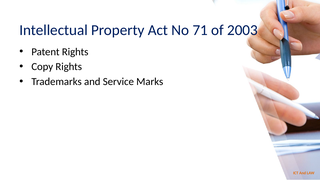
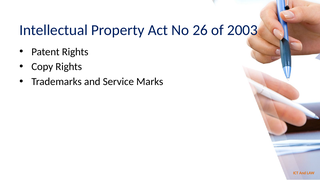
71: 71 -> 26 (200, 30)
